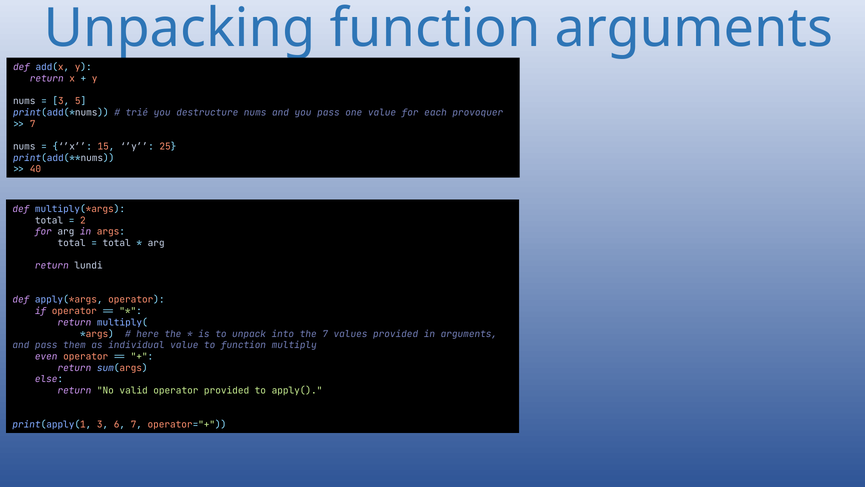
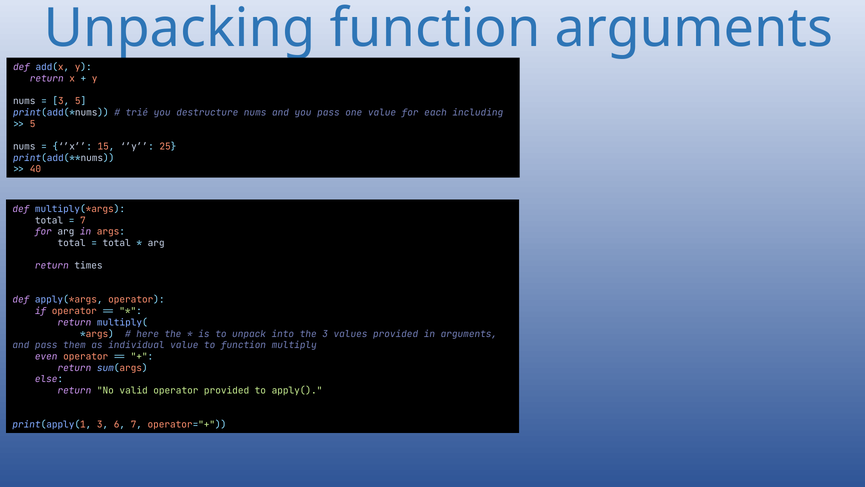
provoquer: provoquer -> including (478, 113)
7: 7 -> 5 (33, 124)
2: 2 -> 7 (83, 220)
lundi: lundi -> times (88, 266)
the 7: 7 -> 3 (325, 334)
